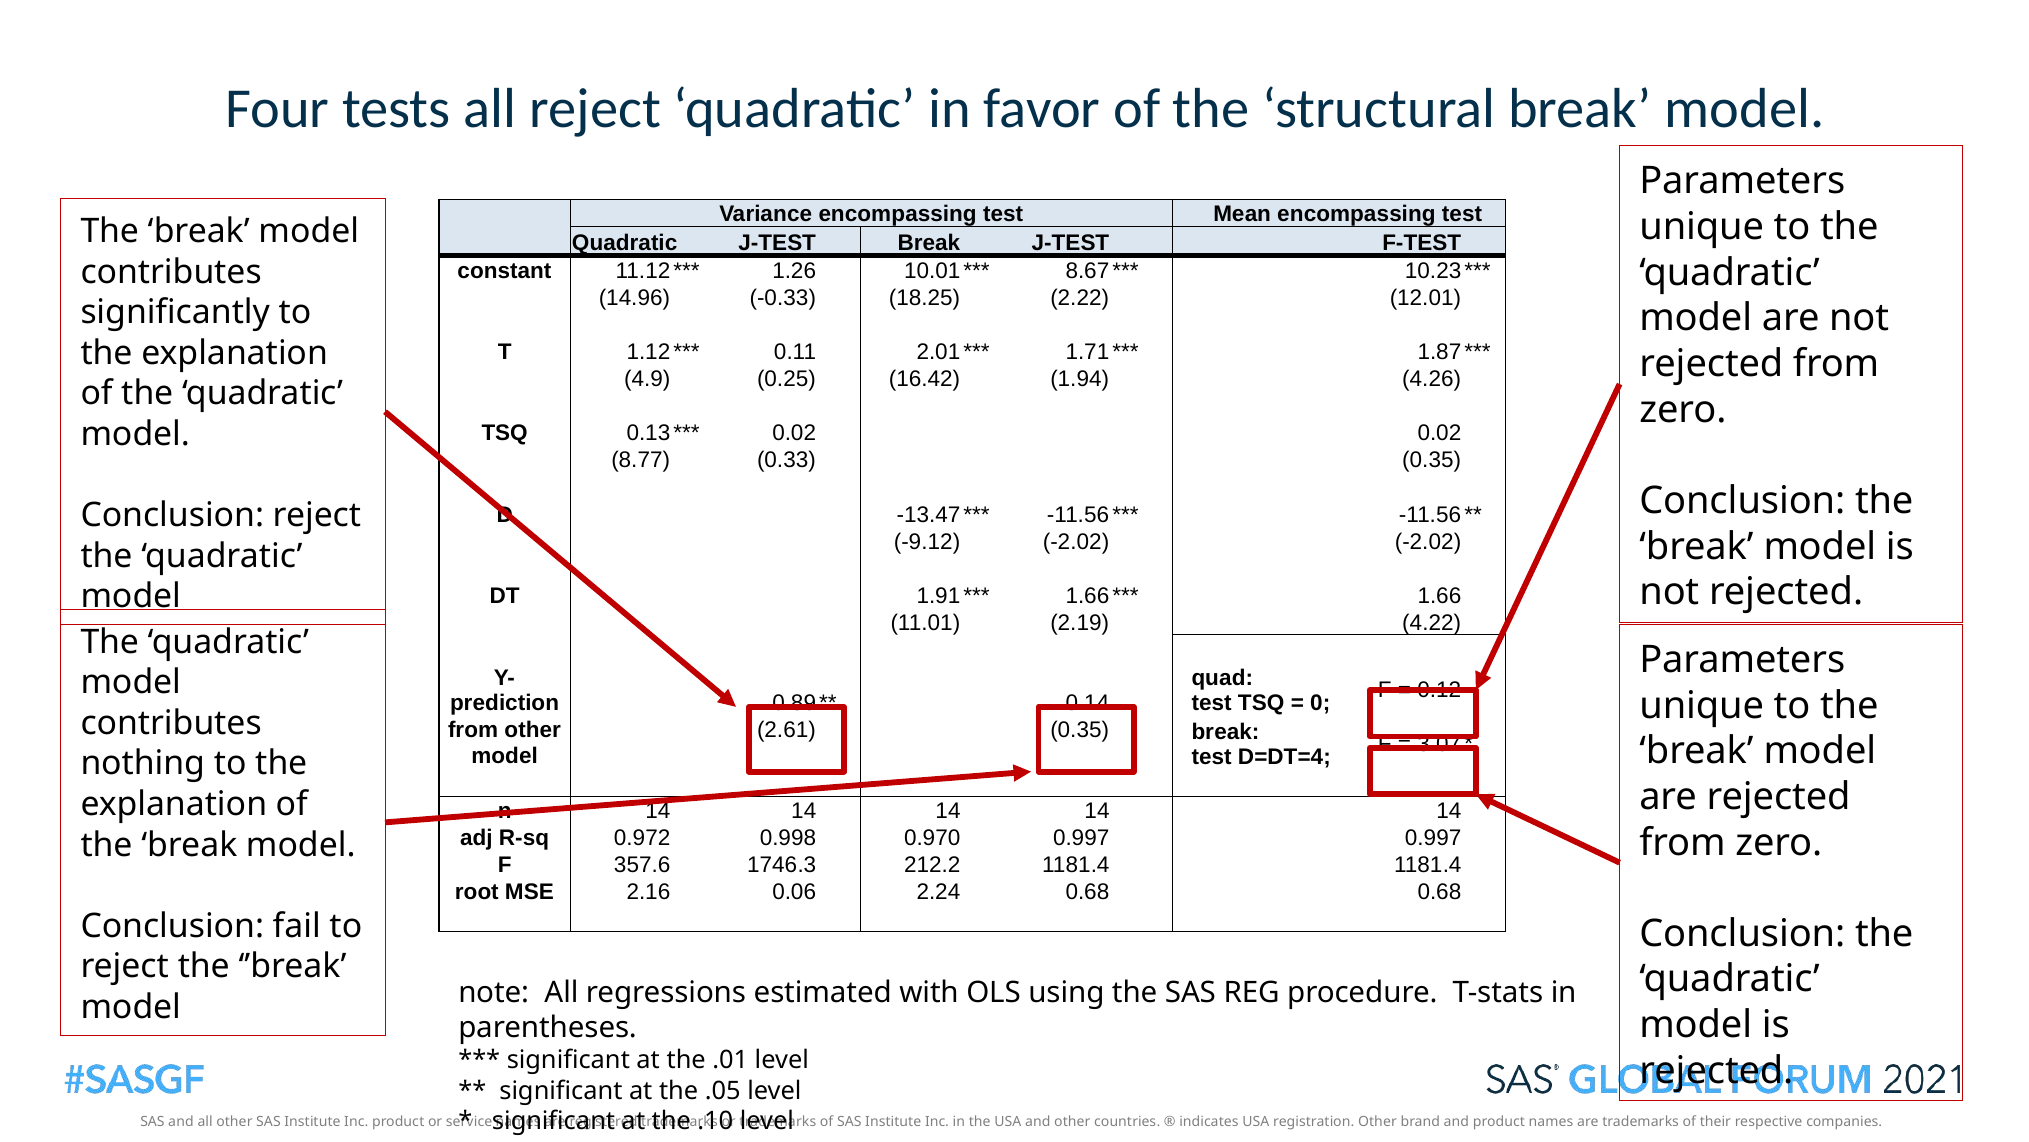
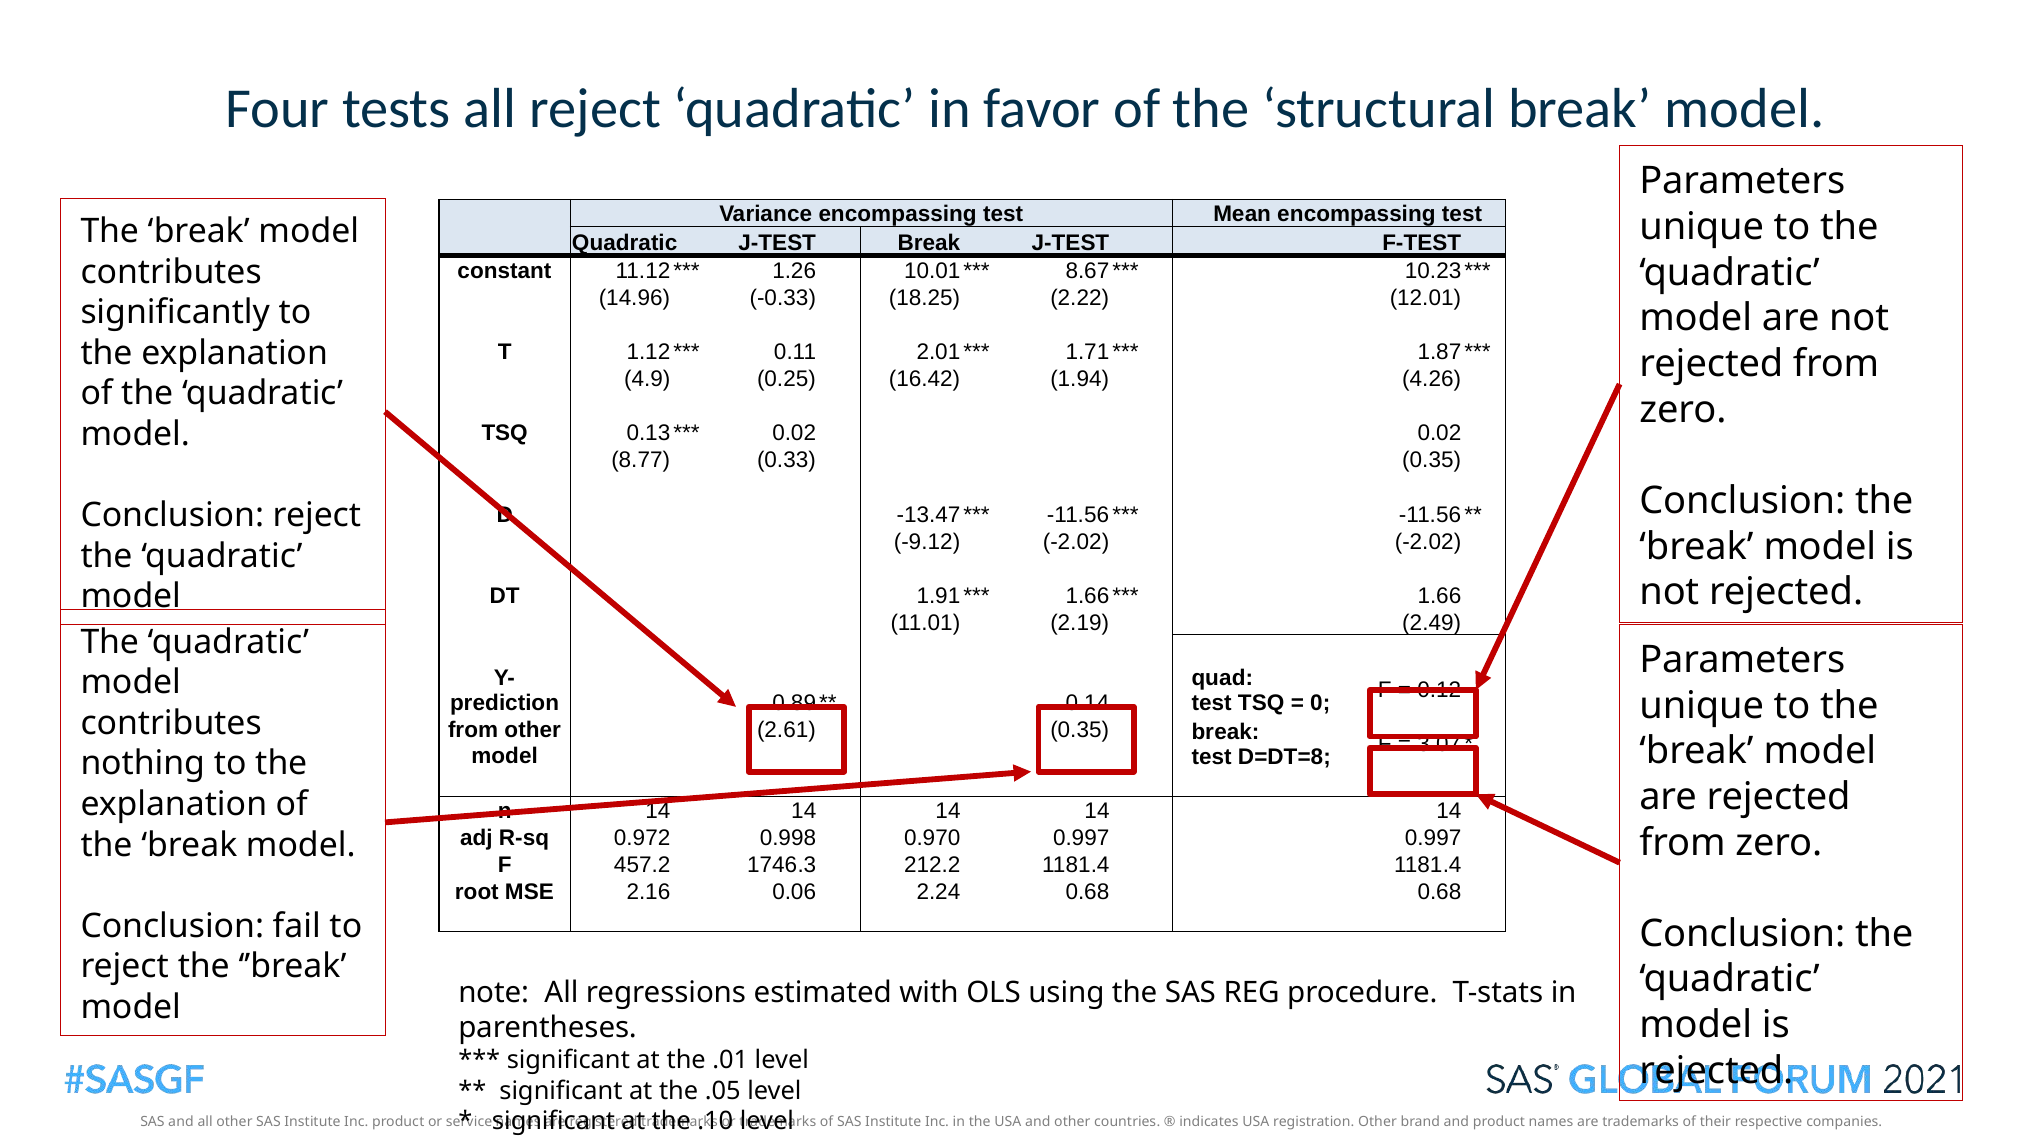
4.22: 4.22 -> 2.49 (1432, 622)
D=DT=4: D=DT=4 -> D=DT=8 (1284, 757)
357.6: 357.6 -> 457.2 (642, 865)
